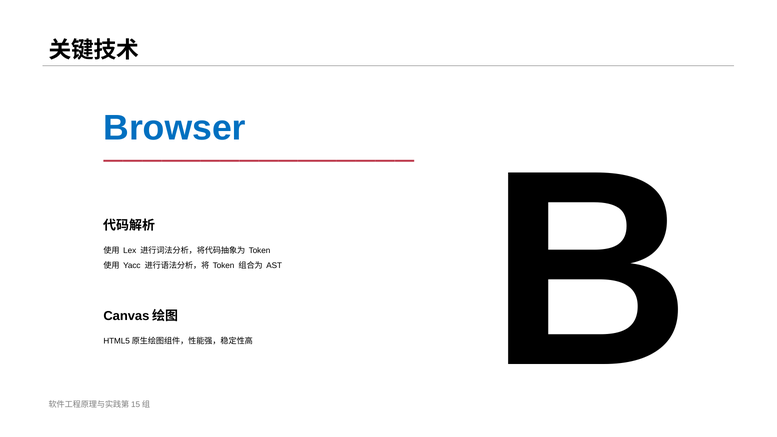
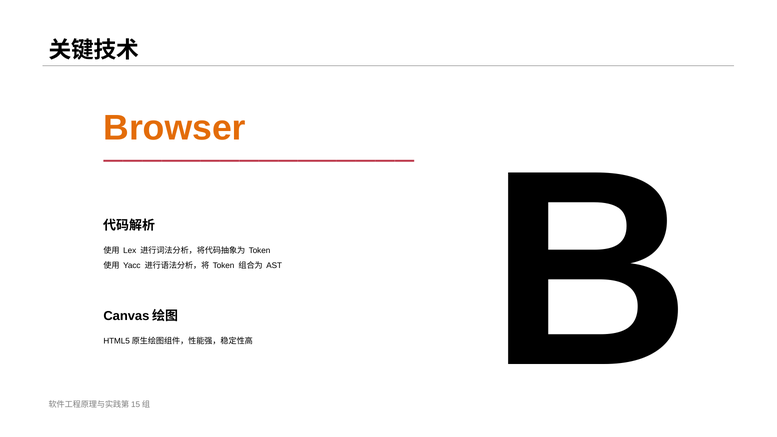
Browser colour: blue -> orange (175, 128)
